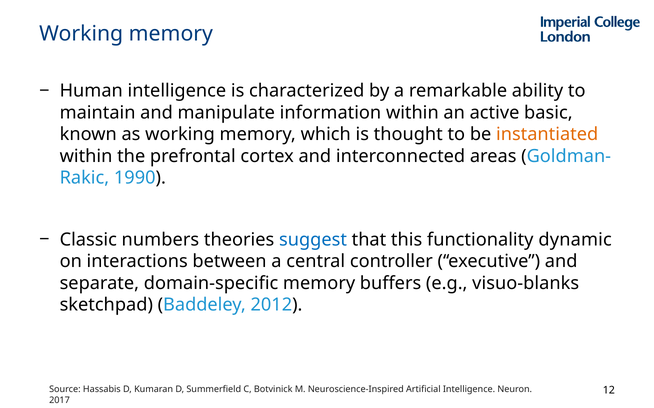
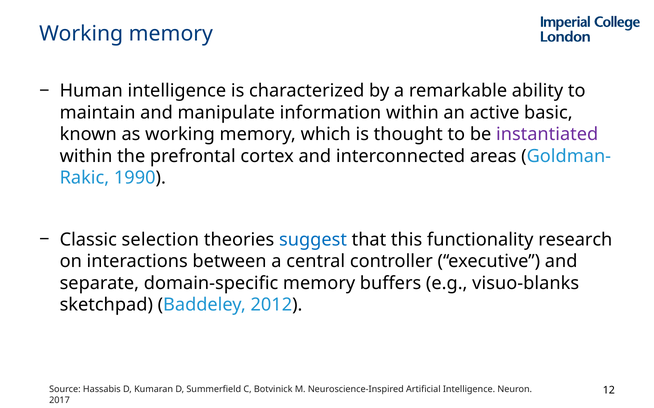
instantiated colour: orange -> purple (547, 135)
numbers: numbers -> selection (160, 240)
dynamic: dynamic -> research (575, 240)
